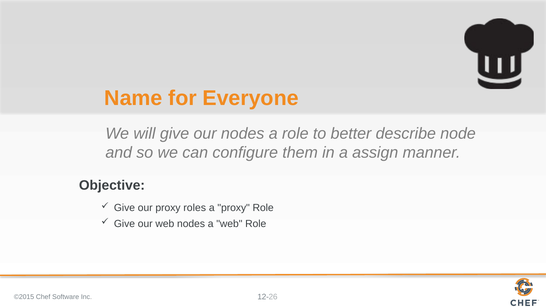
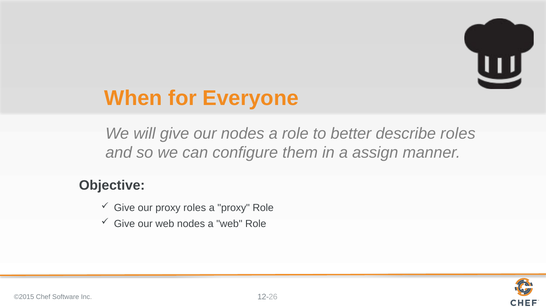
Name: Name -> When (133, 98)
describe node: node -> roles (458, 134)
